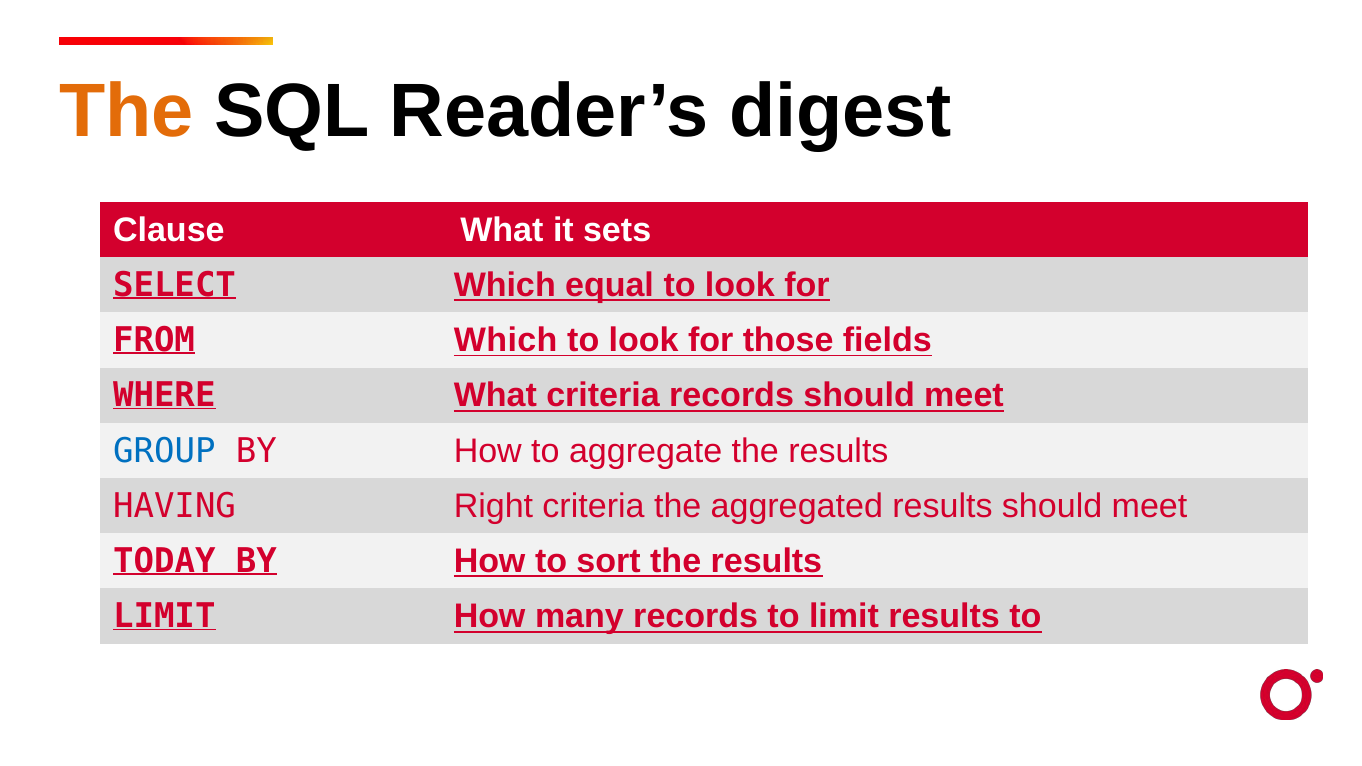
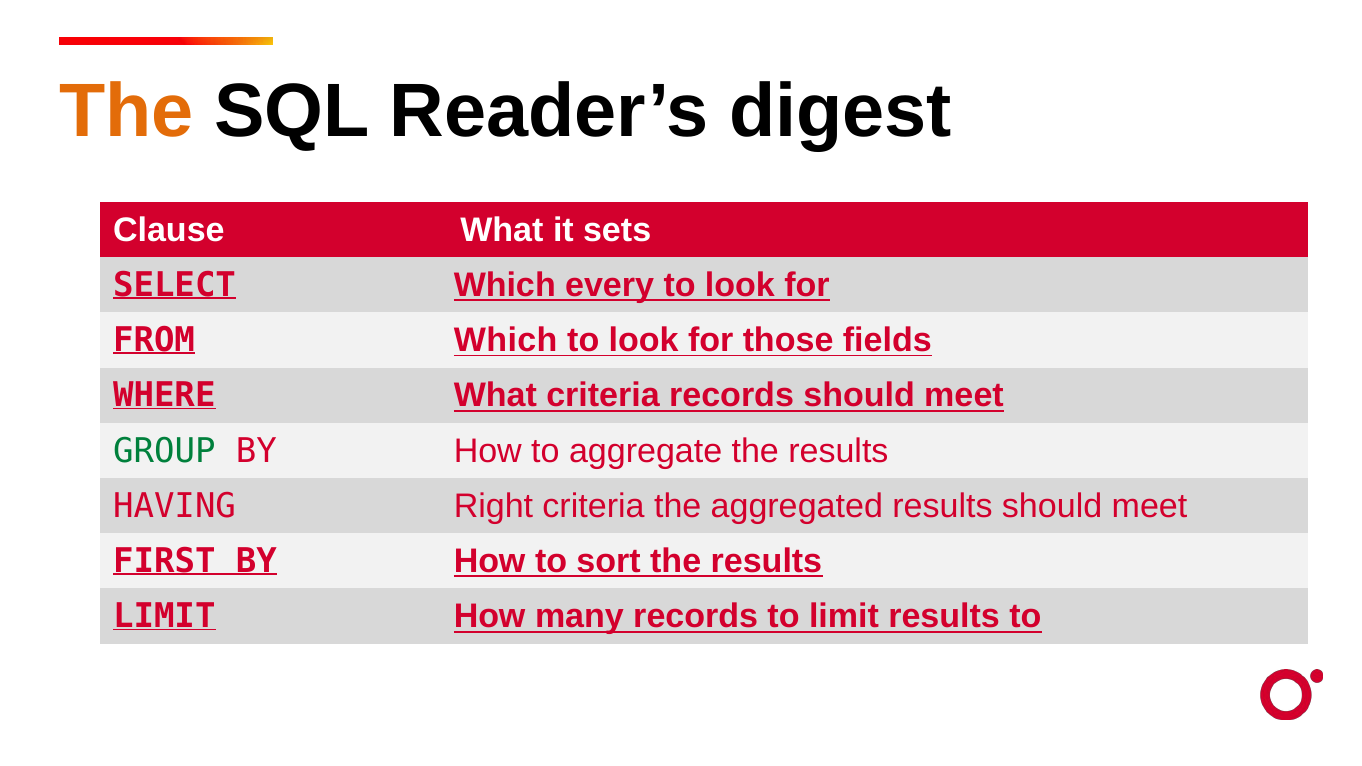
equal: equal -> every (610, 285)
GROUP colour: blue -> green (164, 451)
TODAY: TODAY -> FIRST (164, 561)
